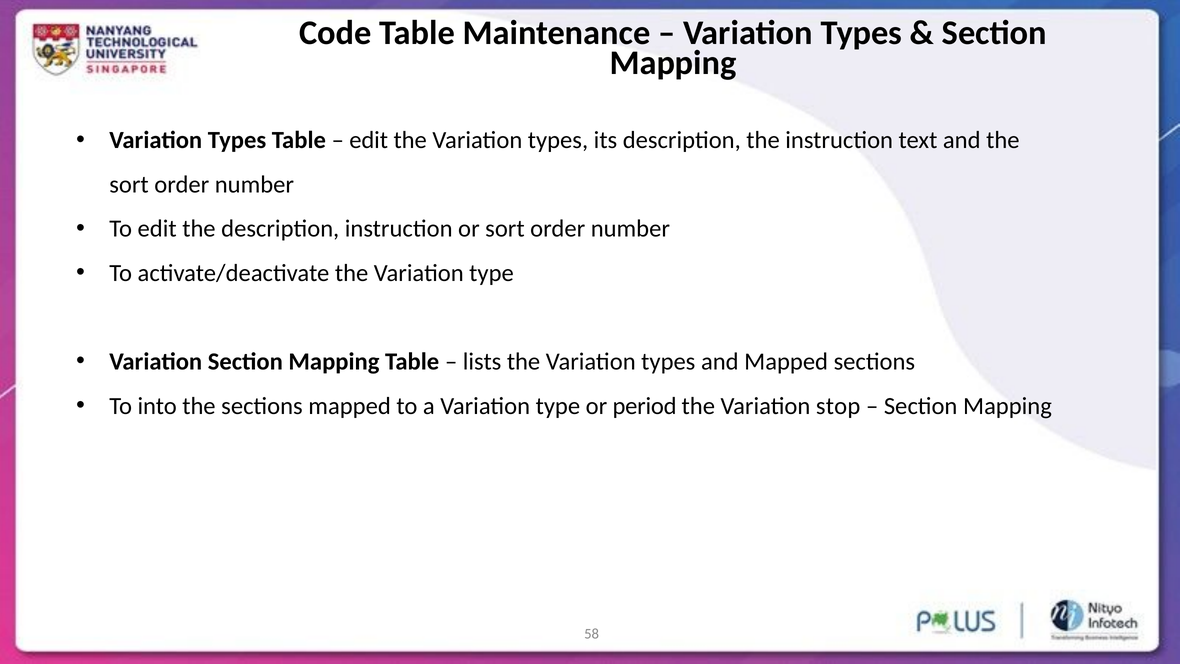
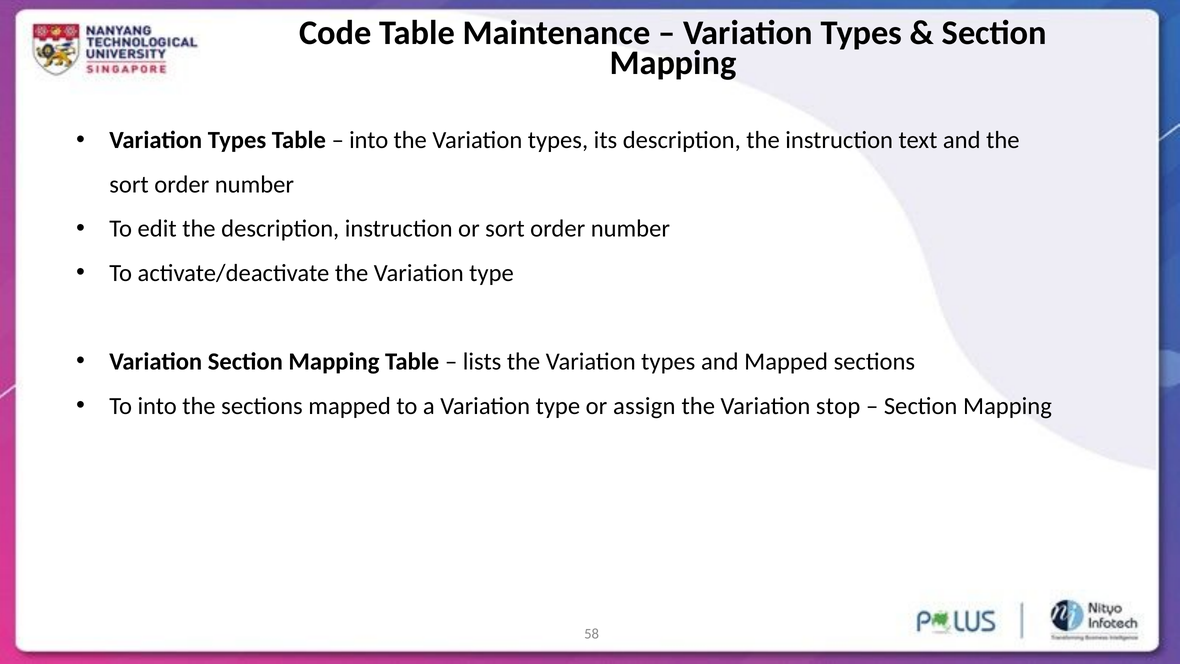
edit: edit -> into (369, 140)
period: period -> assign (644, 406)
